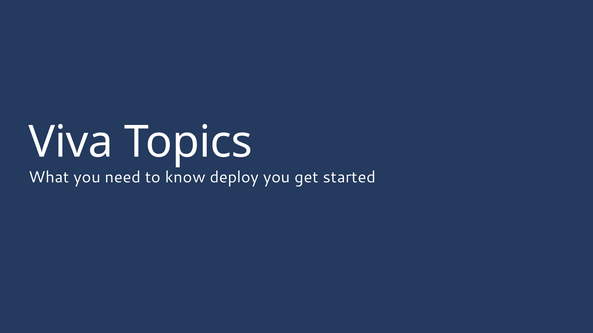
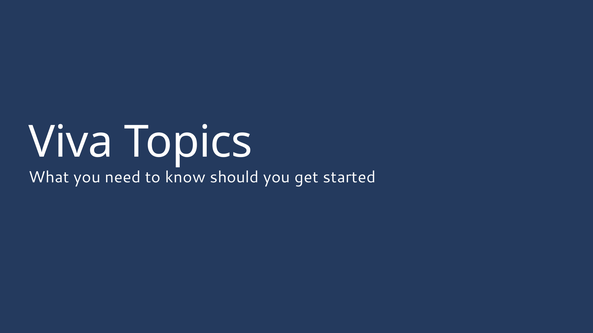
deploy: deploy -> should (234, 178)
